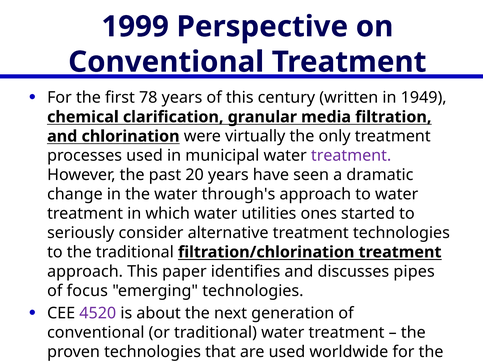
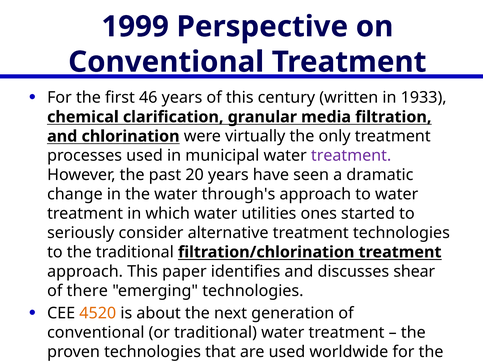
78: 78 -> 46 (148, 98)
1949: 1949 -> 1933 (424, 98)
pipes: pipes -> shear (414, 272)
focus: focus -> there (87, 291)
4520 colour: purple -> orange (98, 313)
